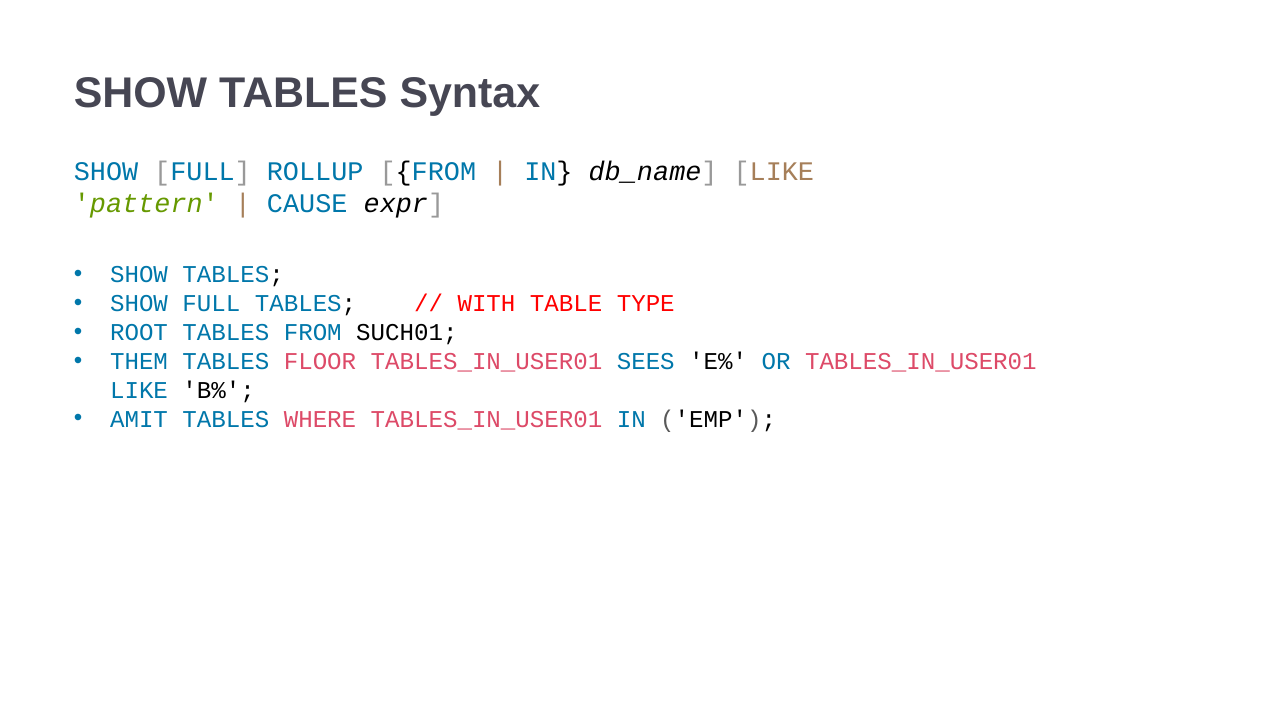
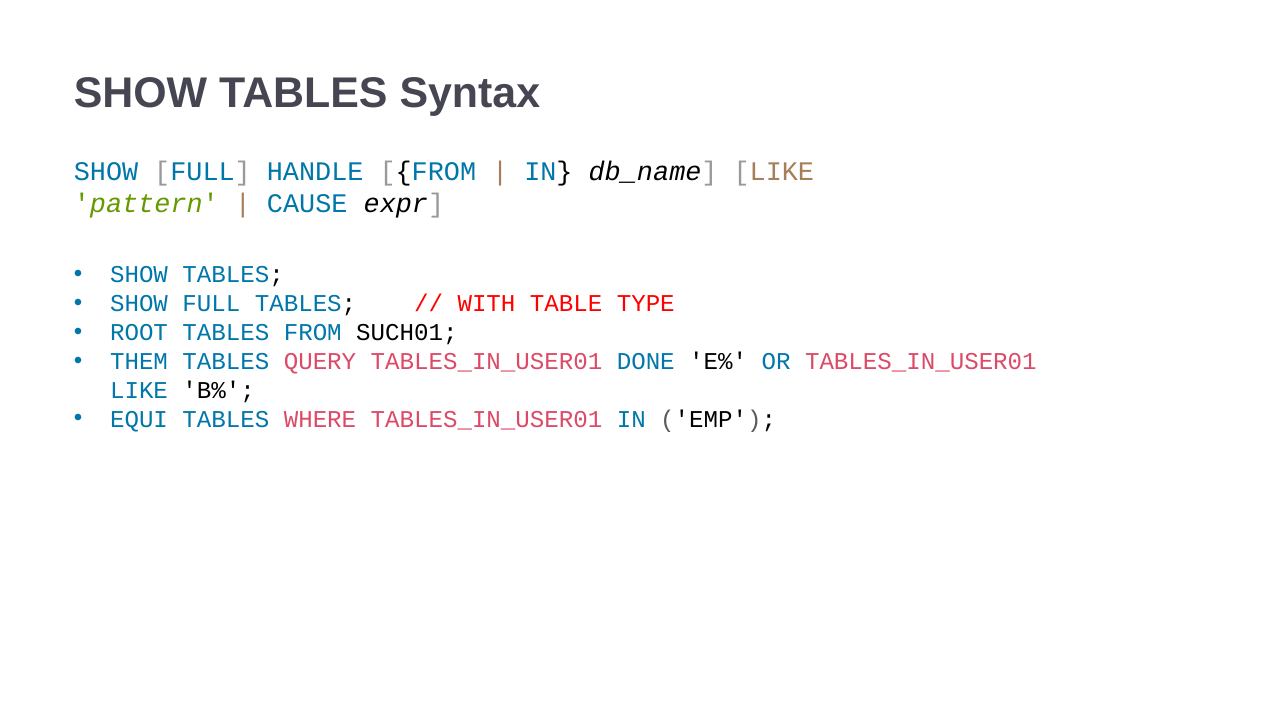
ROLLUP: ROLLUP -> HANDLE (315, 172)
FLOOR: FLOOR -> QUERY (320, 361)
SEES: SEES -> DONE (646, 361)
AMIT: AMIT -> EQUI (139, 419)
